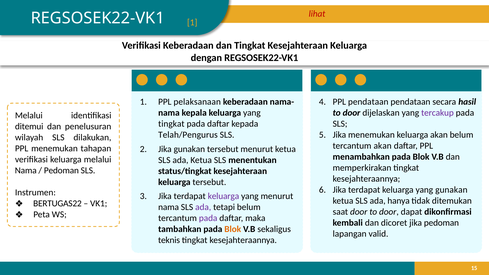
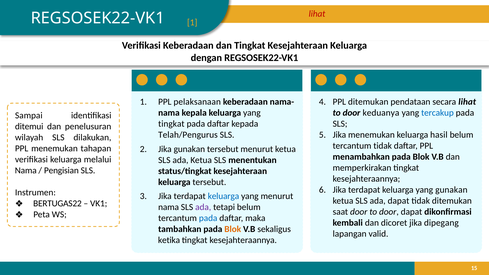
PPL pendataan: pendataan -> ditemukan (368, 102)
secara hasil: hasil -> lihat (467, 102)
dijelaskan: dijelaskan -> keduanya (381, 113)
tercakup colour: purple -> blue (437, 113)
Melalui: Melalui -> Sampai (29, 115)
keluarga akan: akan -> hasil (439, 135)
tercantum akan: akan -> tidak (383, 146)
Pedoman: Pedoman -> Pengisian (61, 170)
keluarga colour: purple -> blue (223, 196)
ada hanya: hanya -> dapat (399, 201)
pada colour: purple -> blue (208, 218)
jika pedoman: pedoman -> dipegang (441, 223)
teknis: teknis -> ketika (169, 240)
